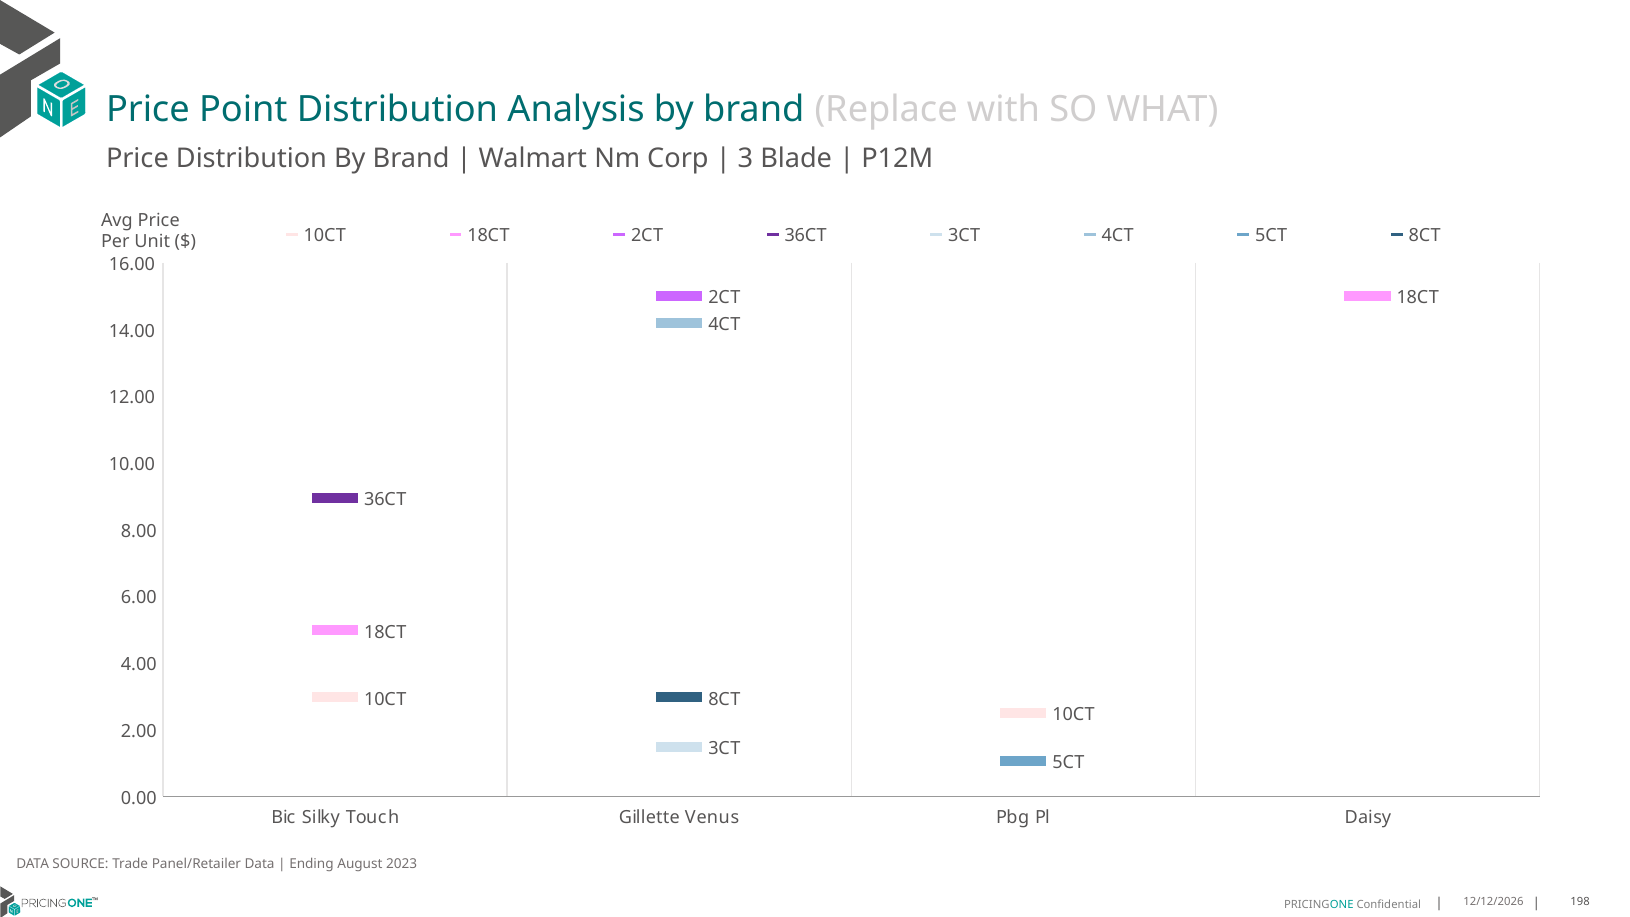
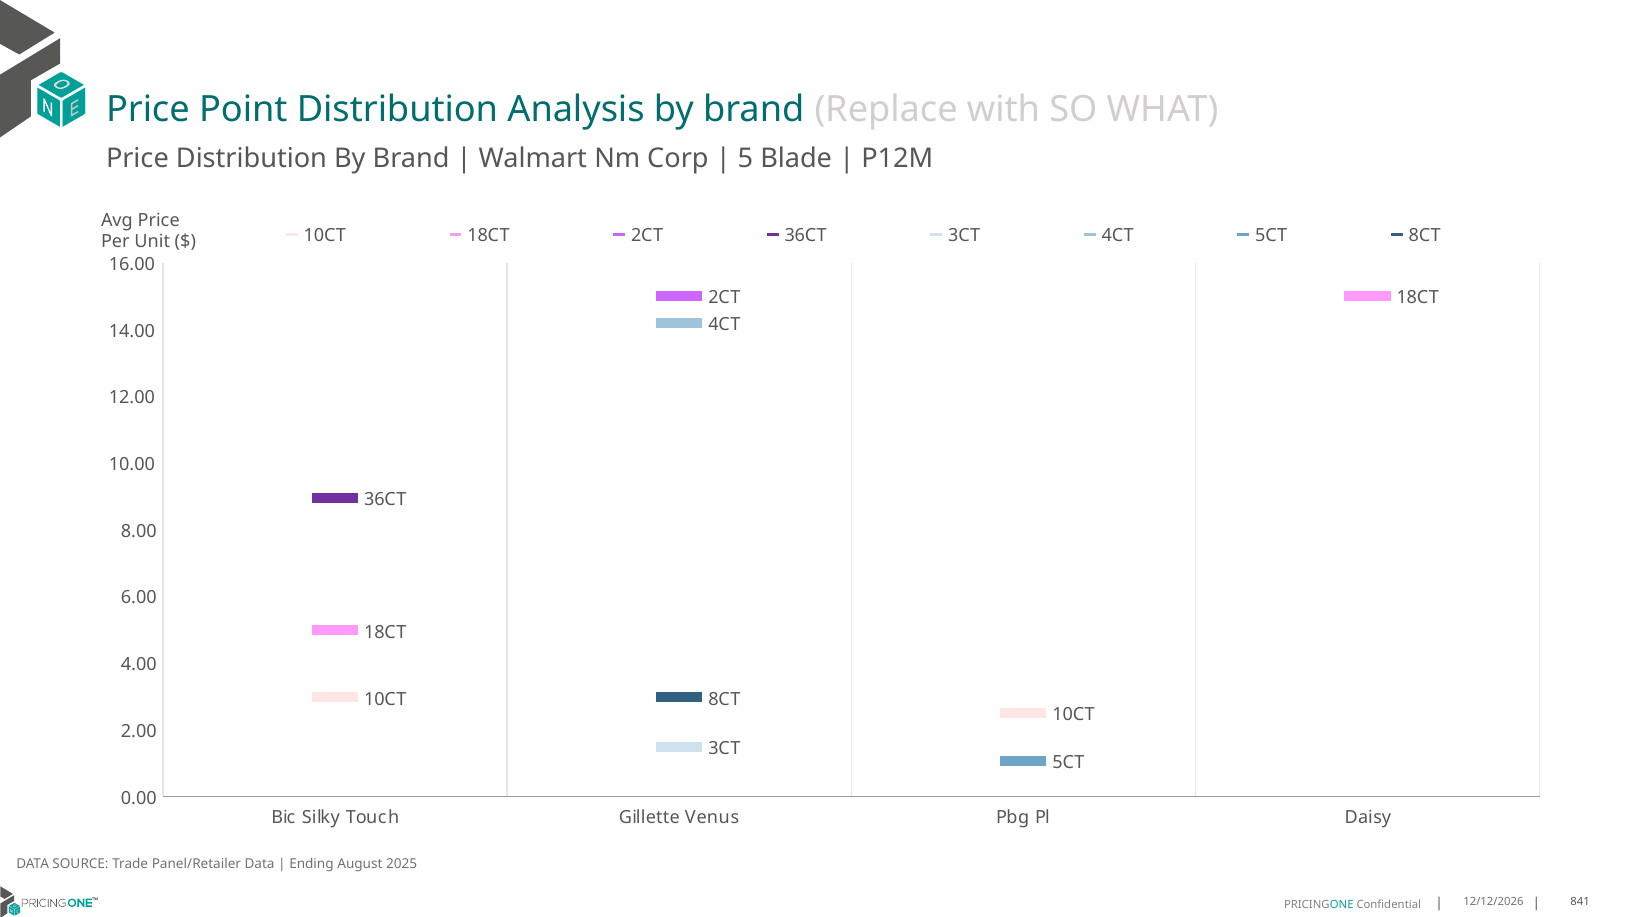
3: 3 -> 5 (745, 159)
2023: 2023 -> 2025 (402, 864)
198: 198 -> 841 (1580, 902)
